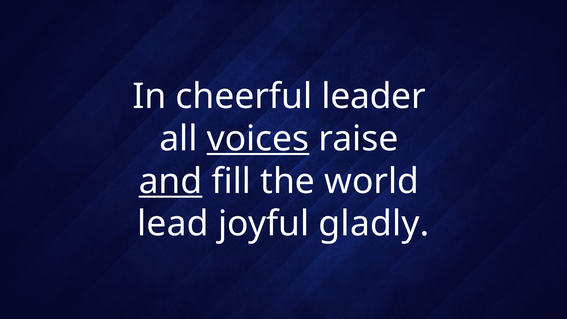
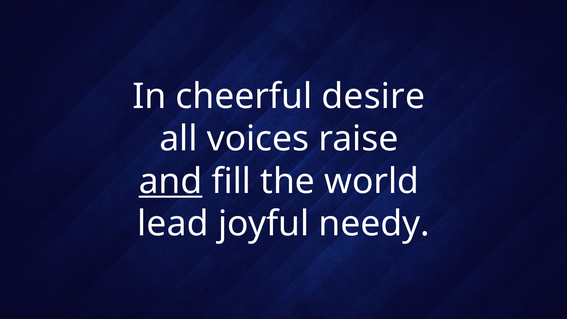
leader: leader -> desire (373, 96)
voices underline: present -> none (258, 139)
gladly: gladly -> needy (374, 224)
